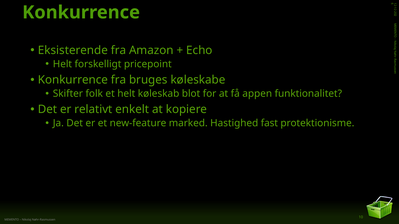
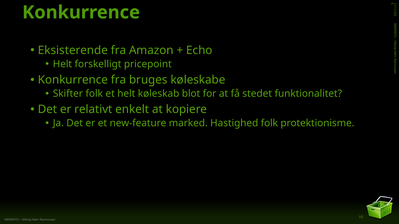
appen: appen -> stedet (257, 94)
Hastighed fast: fast -> folk (269, 123)
